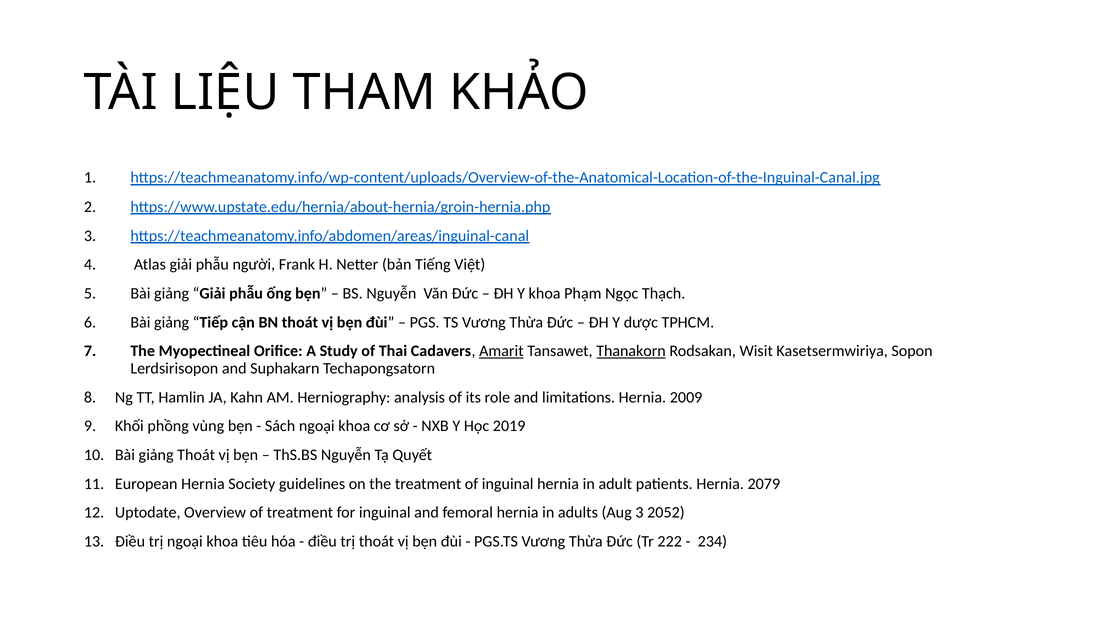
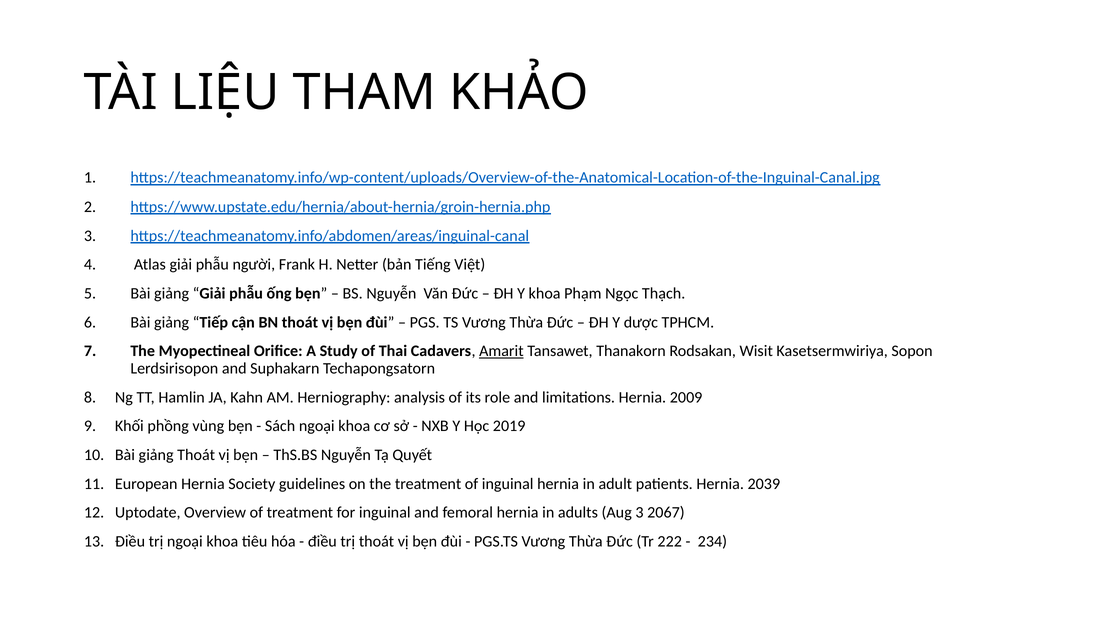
Thanakorn underline: present -> none (631, 351)
2079: 2079 -> 2039 (764, 484)
2052: 2052 -> 2067 (666, 513)
